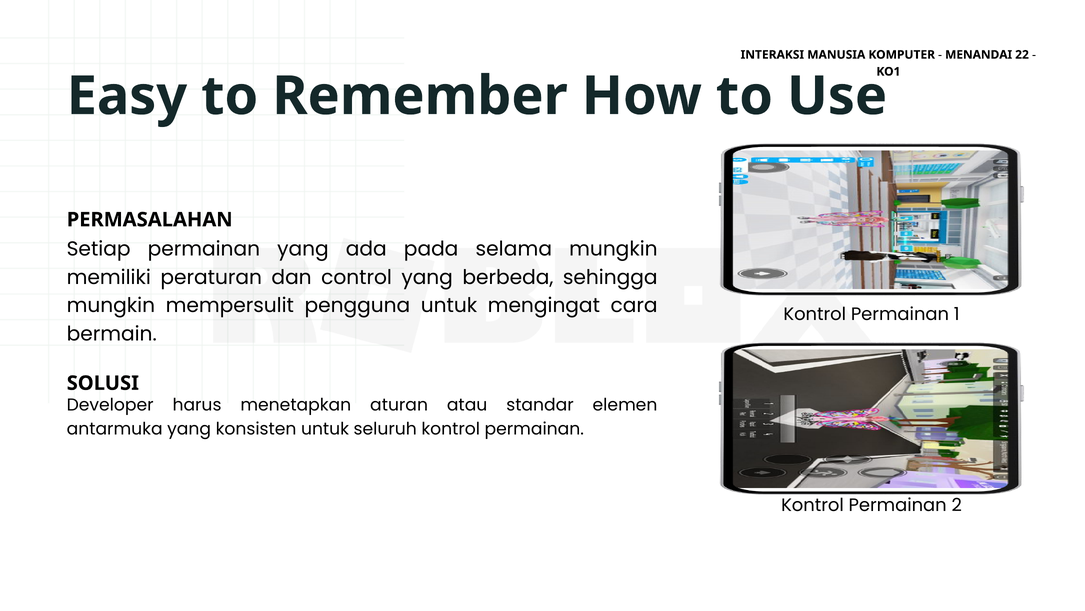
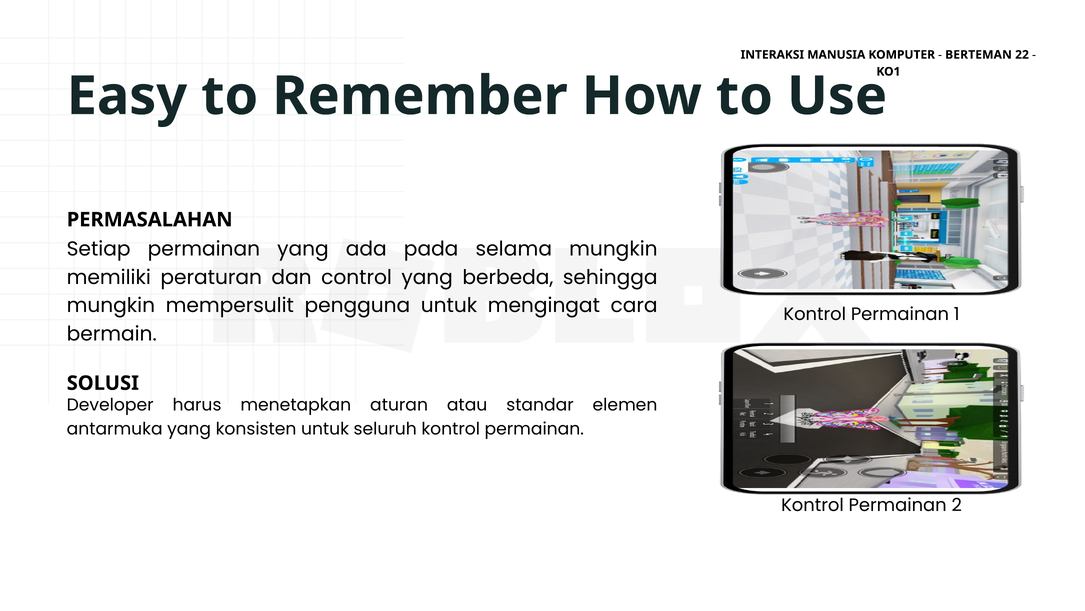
MENANDAI: MENANDAI -> BERTEMAN (979, 55)
